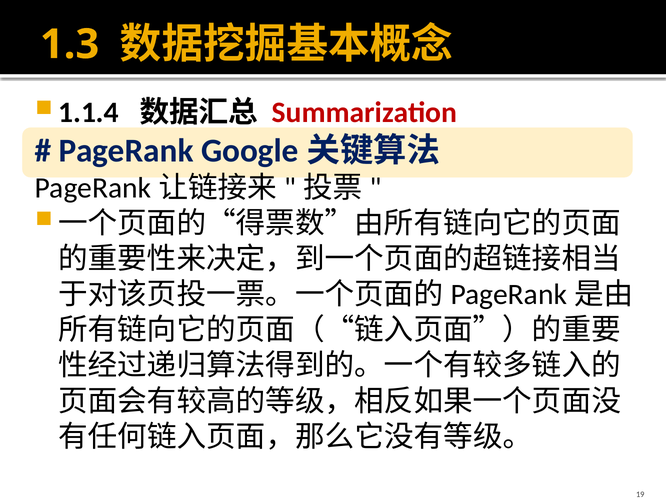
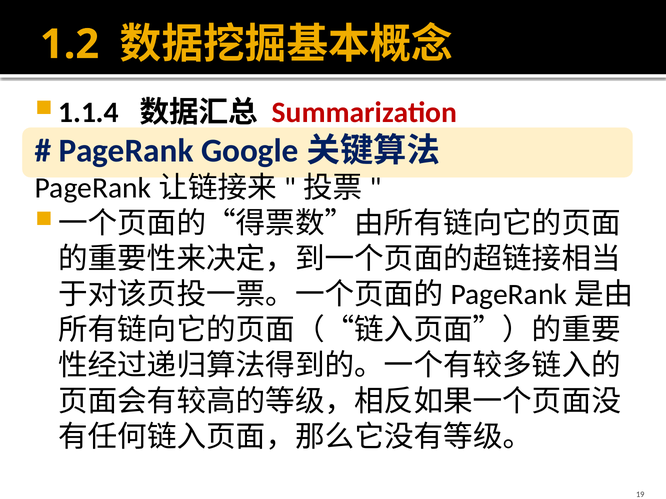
1.3: 1.3 -> 1.2 (70, 44)
